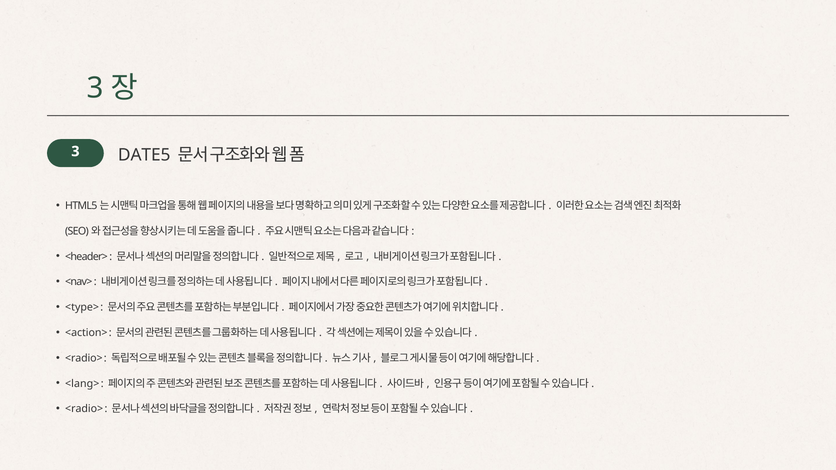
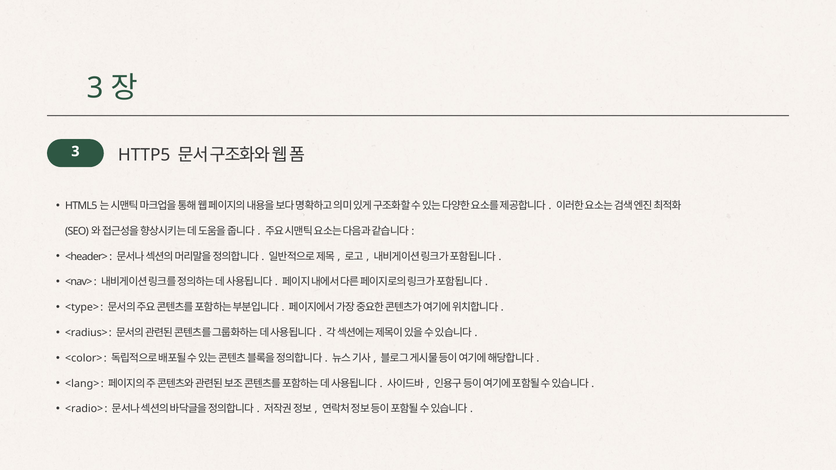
DATE5: DATE5 -> HTTP5 (144, 155)
<action>: <action> -> <radius> (86, 333)
<radio>: <radio> -> <color> (84, 358)
